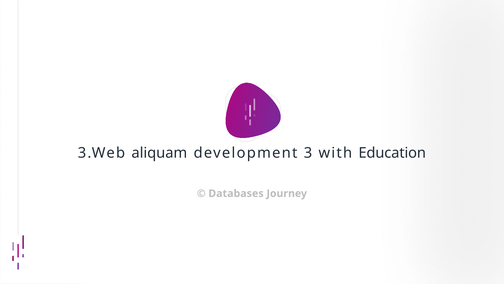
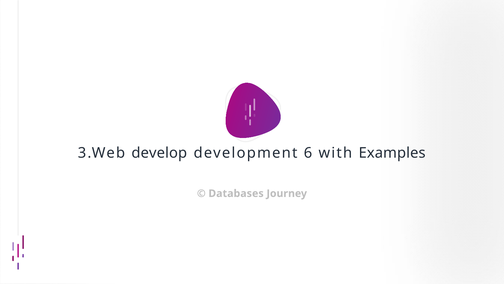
aliquam: aliquam -> develop (159, 153)
3: 3 -> 6 (308, 153)
Education: Education -> Examples (392, 153)
